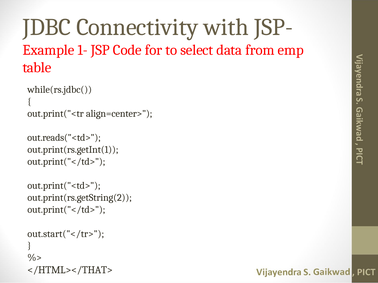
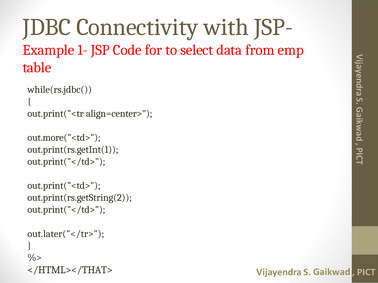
out.reads("<td>: out.reads("<td> -> out.more("<td> (64, 138)
out.start("</tr>: out.start("</tr> -> out.later("</tr> (66, 234)
